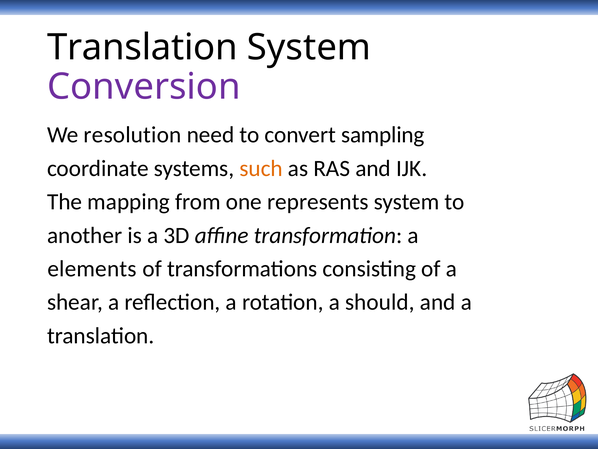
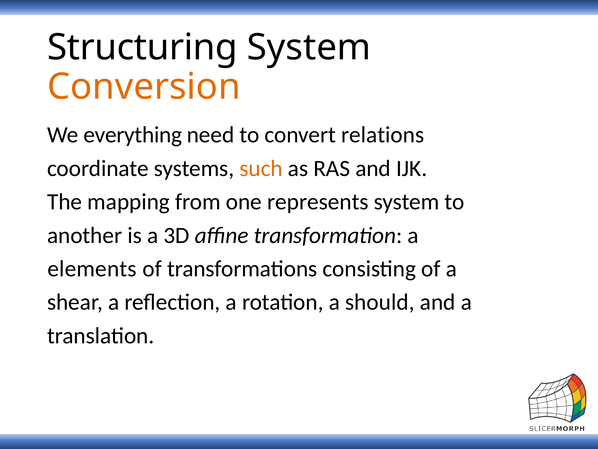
Translation: Translation -> Structuring (142, 47)
Conversion colour: purple -> orange (144, 87)
resolution: resolution -> everything (133, 135)
sampling: sampling -> relations (383, 135)
